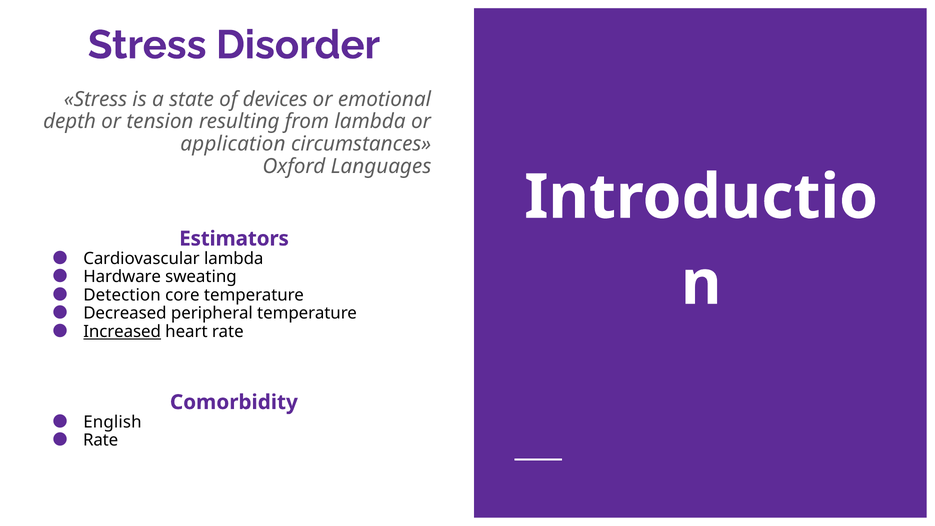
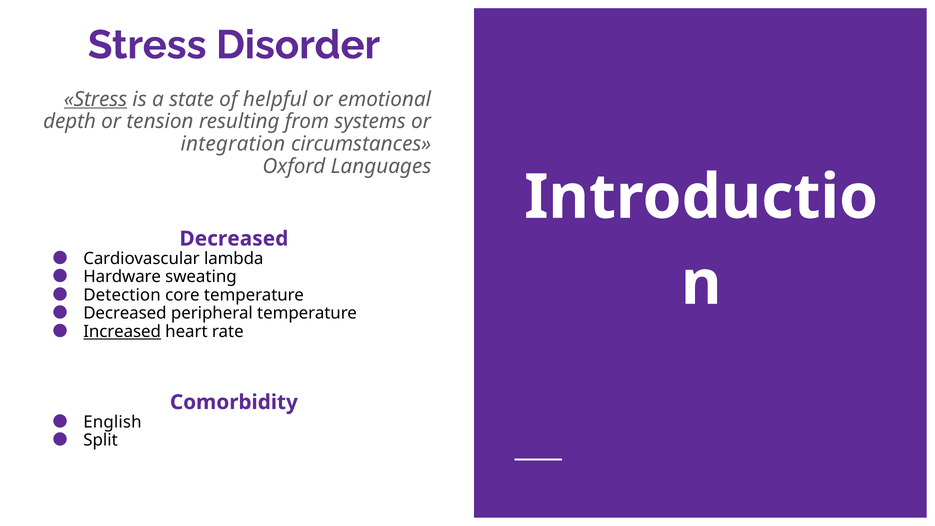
Stress underline: none -> present (95, 99)
devices: devices -> helpful (275, 99)
from lambda: lambda -> systems (370, 122)
application: application -> integration (233, 144)
Estimators: Estimators -> Decreased (234, 239)
Rate: Rate -> Split (101, 440)
